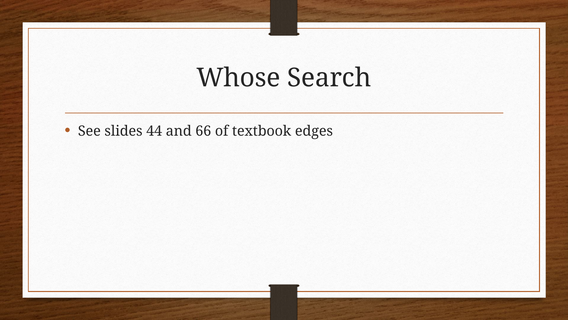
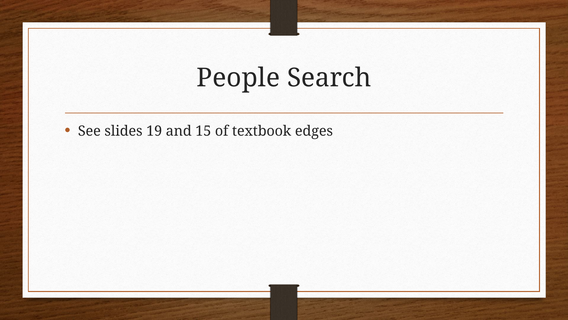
Whose: Whose -> People (238, 78)
44: 44 -> 19 (154, 131)
66: 66 -> 15 (203, 131)
